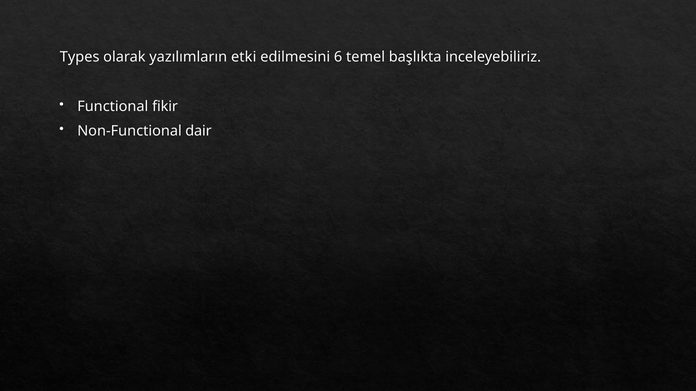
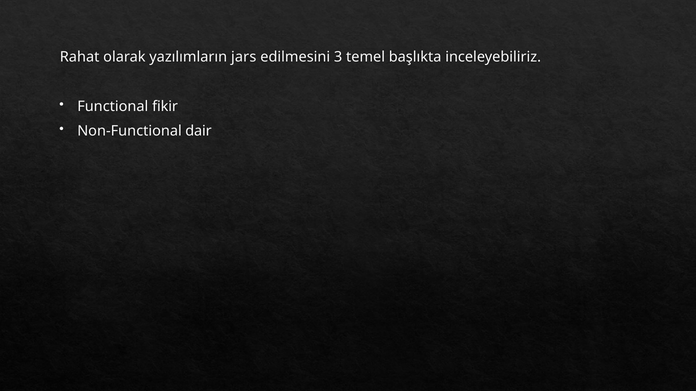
Types: Types -> Rahat (80, 57)
etki: etki -> jars (244, 57)
6: 6 -> 3 (338, 57)
